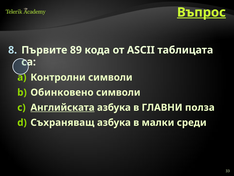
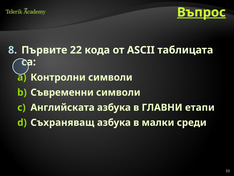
89: 89 -> 22 (76, 50)
Обинковено: Обинковено -> Съвременни (62, 92)
Английската underline: present -> none (62, 107)
полза: полза -> етапи (200, 107)
